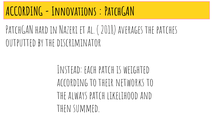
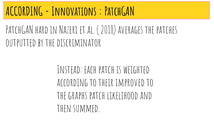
networks: networks -> improved (130, 82)
always: always -> graphs (78, 95)
